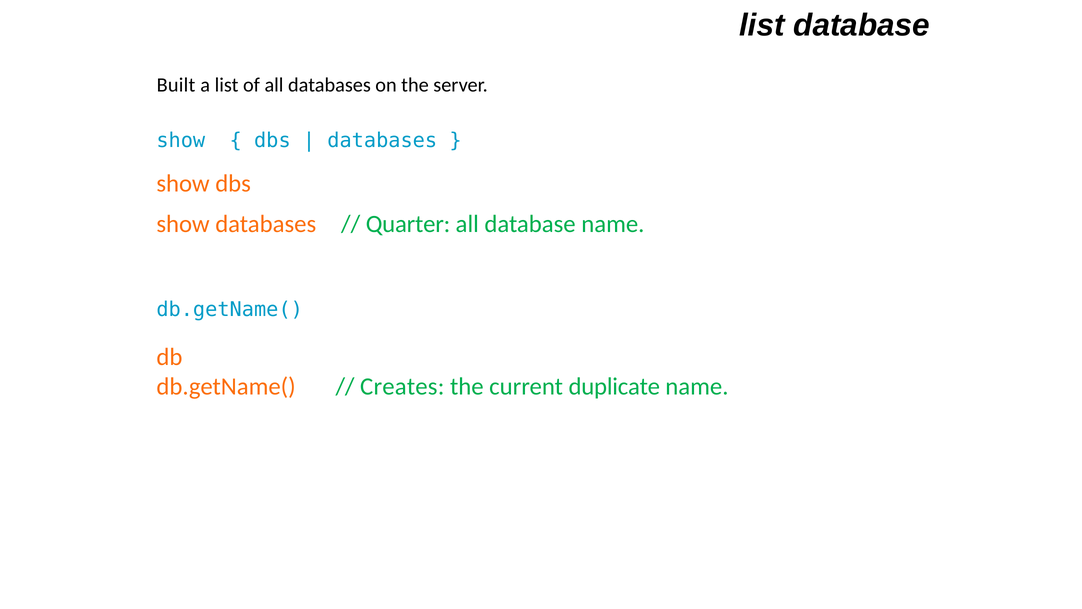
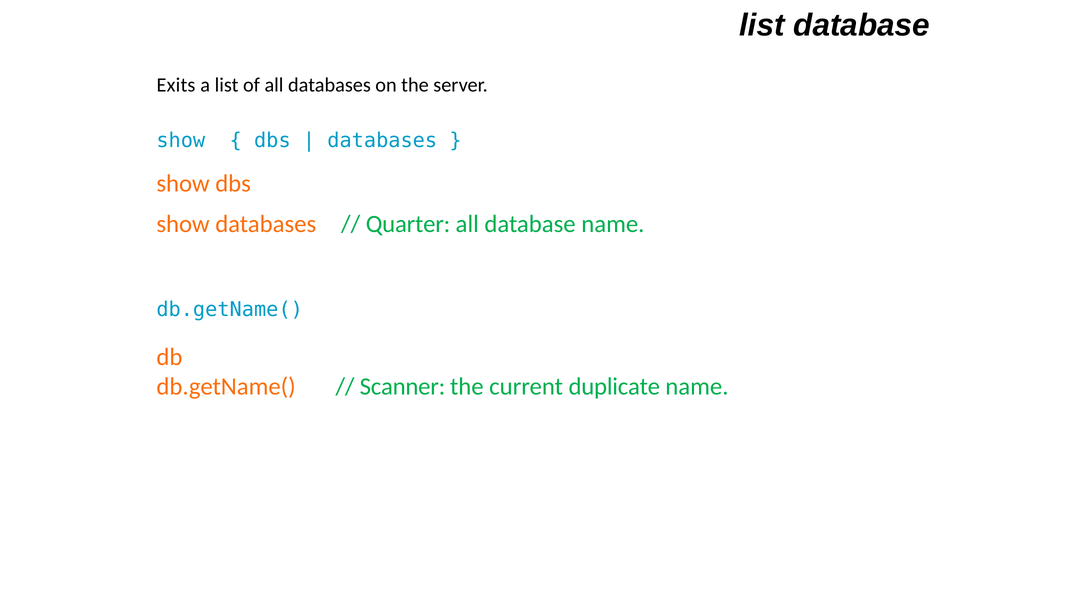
Built: Built -> Exits (176, 85)
Creates: Creates -> Scanner (402, 386)
